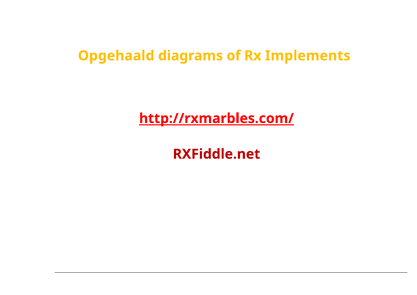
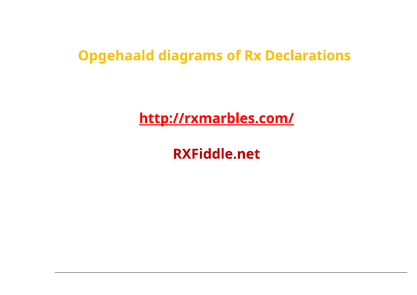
Implements: Implements -> Declarations (308, 56)
